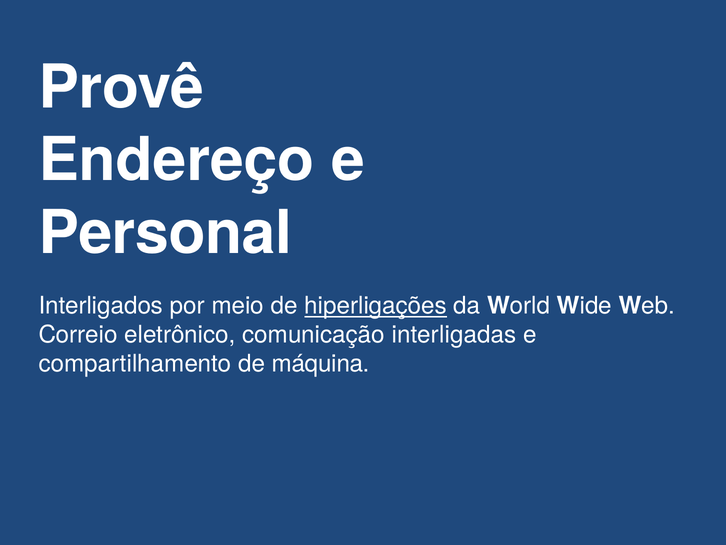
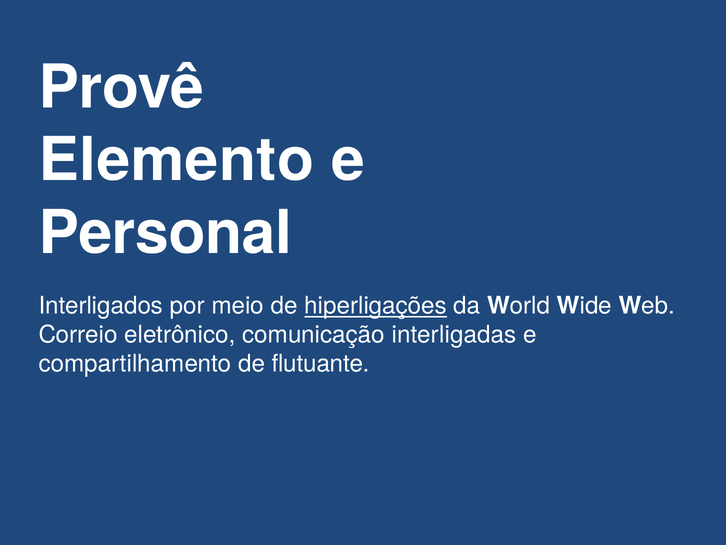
Endereço: Endereço -> Elemento (176, 160)
máquina: máquina -> flutuante (321, 363)
